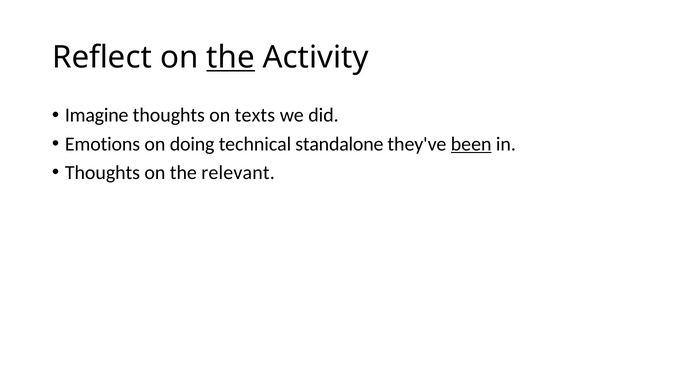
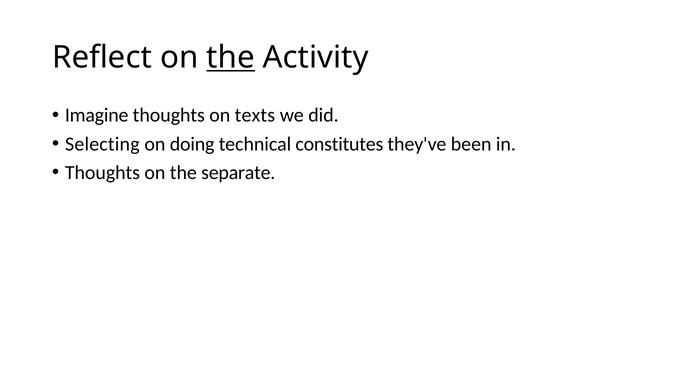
Emotions: Emotions -> Selecting (102, 144)
standalone: standalone -> constitutes (339, 144)
been underline: present -> none (471, 144)
relevant: relevant -> separate (238, 173)
